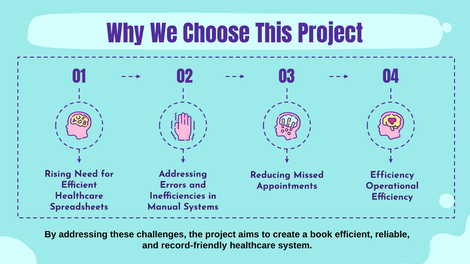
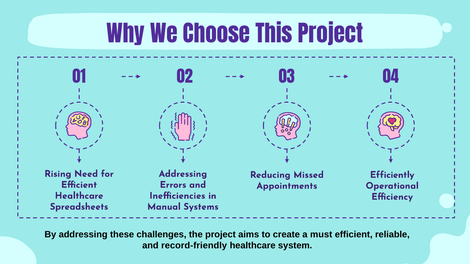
Efficiency: Efficiency -> Efficiently (392, 175)
book: book -> must (321, 235)
